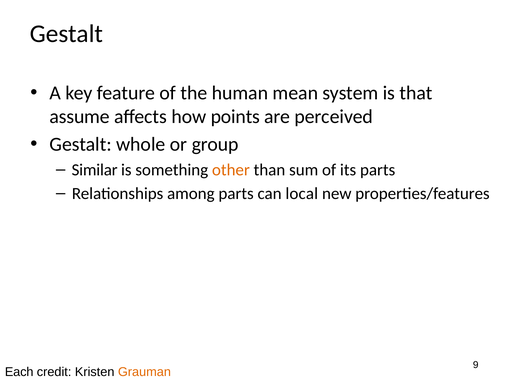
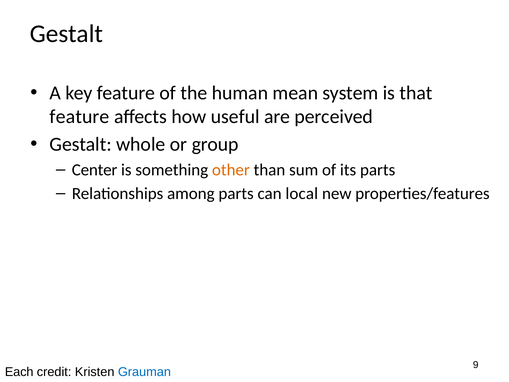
assume: assume -> feature (80, 117)
points: points -> useful (235, 117)
Similar: Similar -> Center (95, 170)
Grauman colour: orange -> blue (144, 372)
